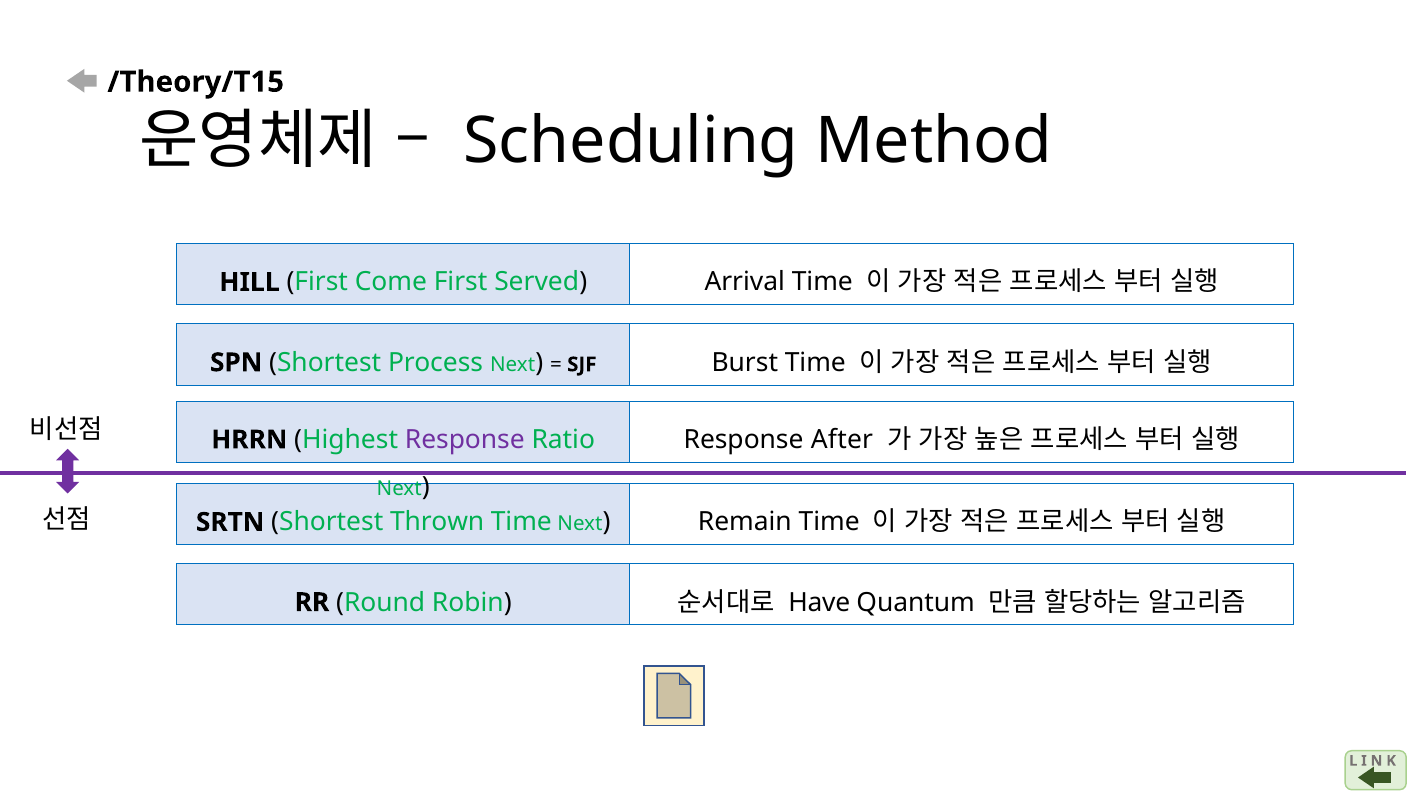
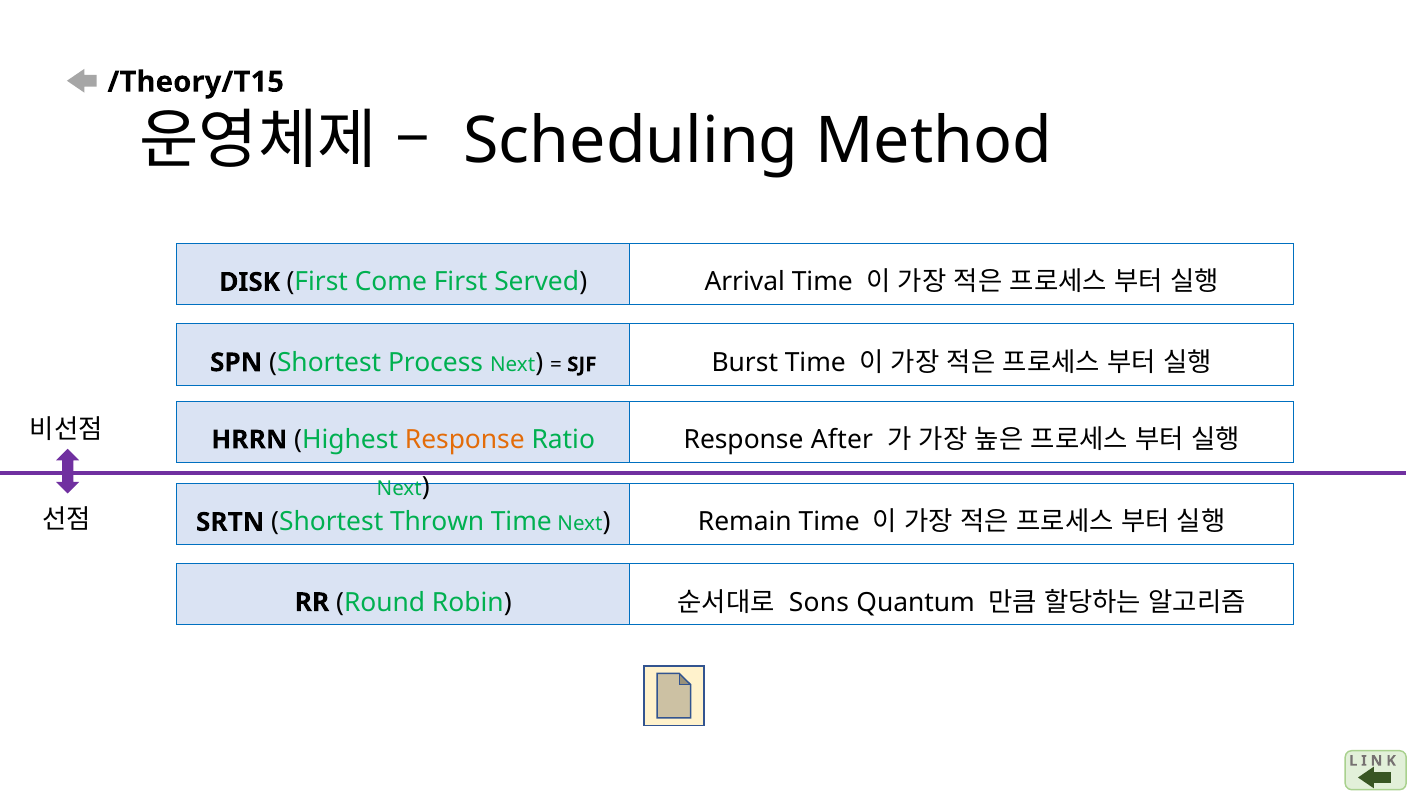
HILL: HILL -> DISK (250, 282)
Response colour: purple -> orange (465, 440)
Have: Have -> Sons (819, 602)
